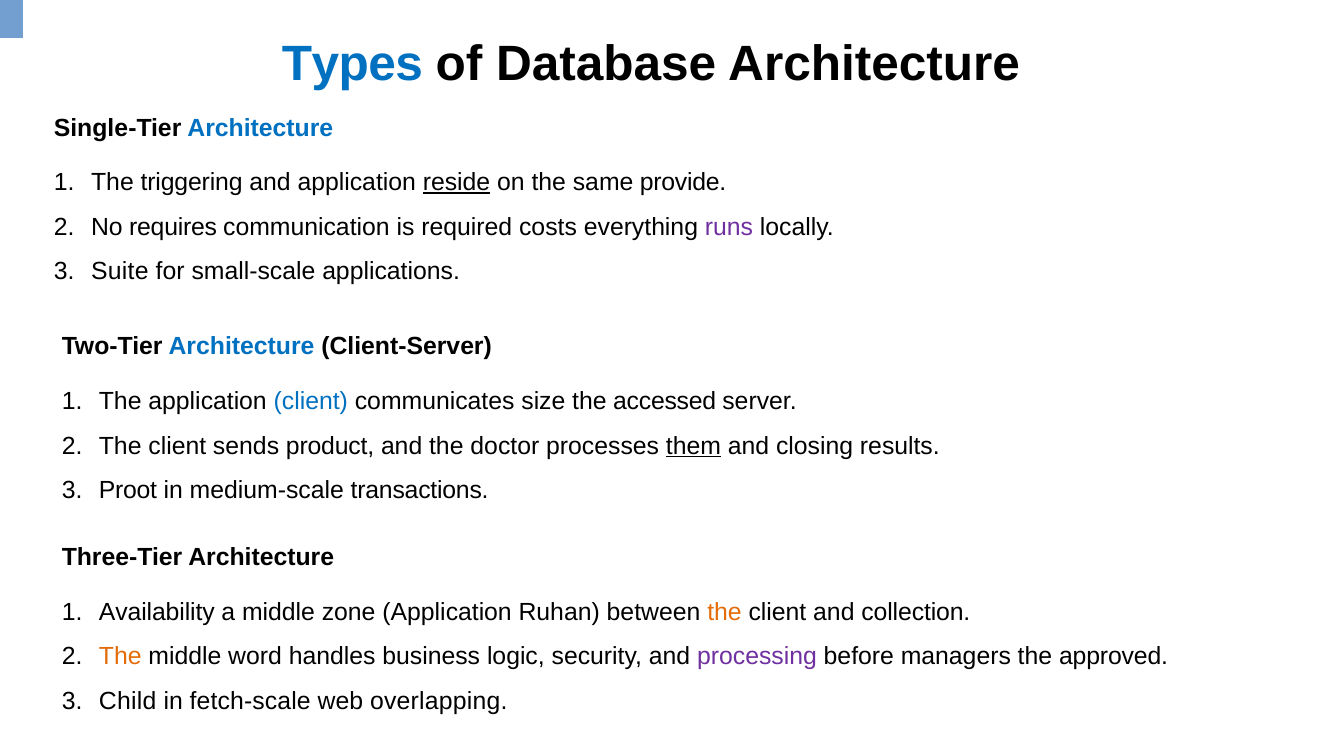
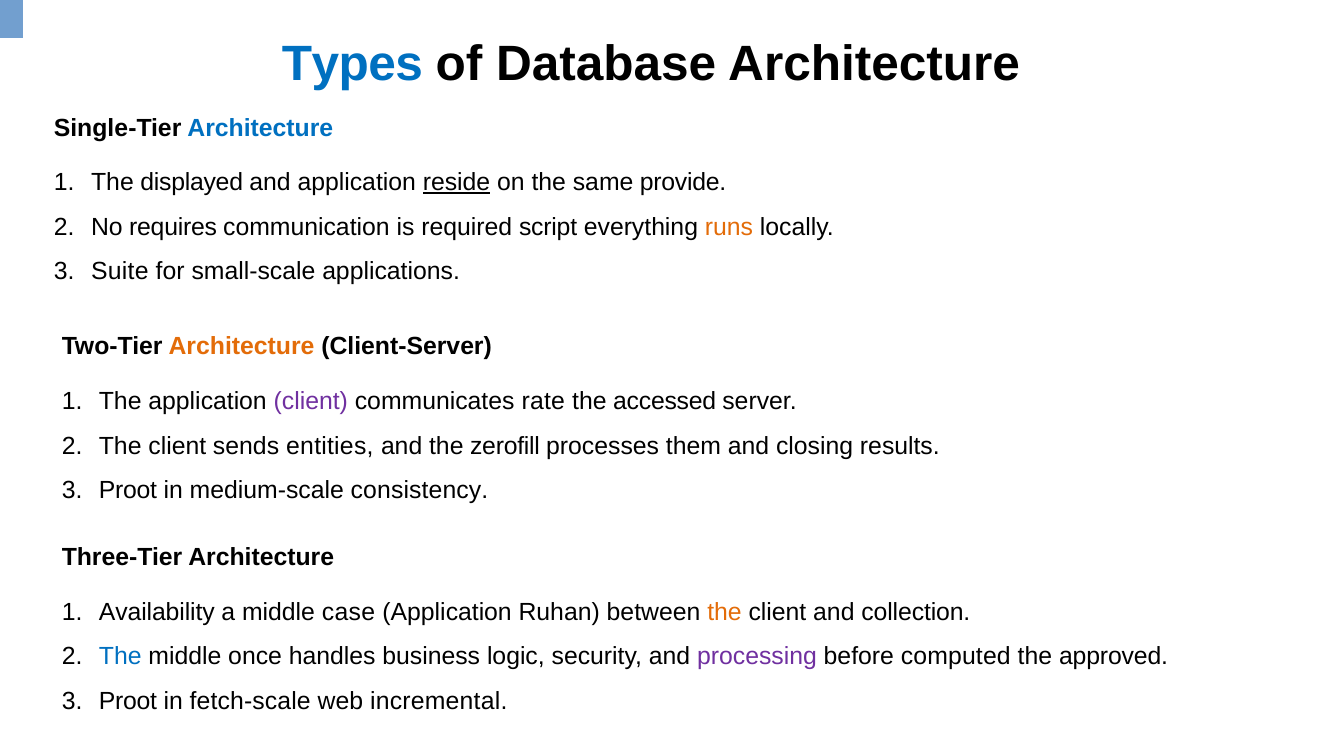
triggering: triggering -> displayed (192, 182)
costs: costs -> script (548, 227)
runs colour: purple -> orange (729, 227)
Architecture colour: blue -> orange (242, 346)
client colour: blue -> purple (311, 401)
size: size -> rate (543, 401)
product: product -> entities (330, 446)
doctor: doctor -> zerofill (505, 446)
them underline: present -> none (693, 446)
transactions: transactions -> consistency (420, 490)
zone: zone -> case (349, 612)
The colour: orange -> blue (120, 656)
word: word -> once (255, 656)
managers: managers -> computed (956, 656)
Child: Child -> Proot (128, 701)
overlapping: overlapping -> incremental (439, 701)
